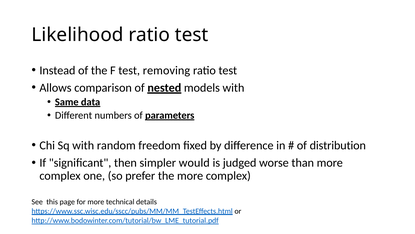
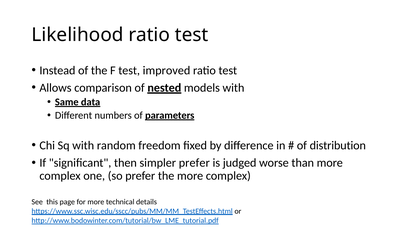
removing: removing -> improved (167, 70)
simpler would: would -> prefer (194, 162)
